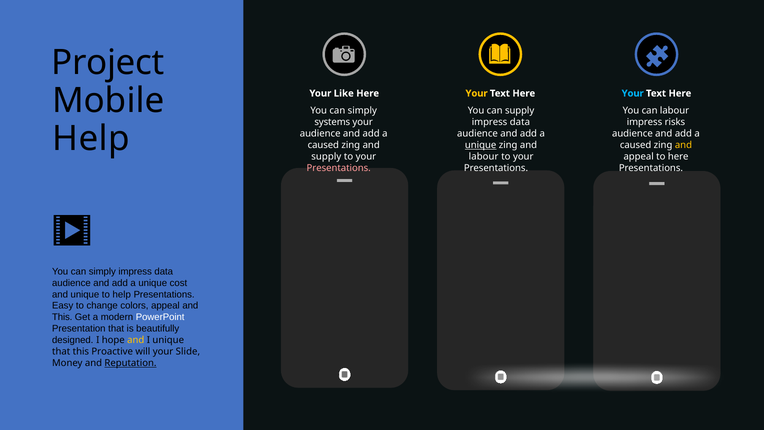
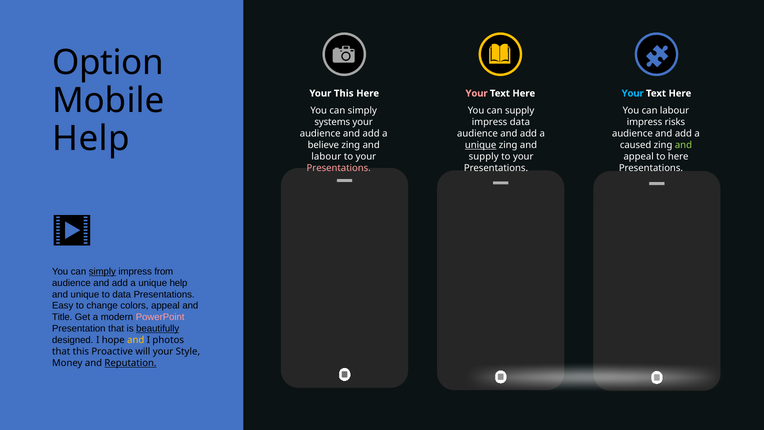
Project: Project -> Option (108, 63)
Your Like: Like -> This (344, 93)
Your colour: yellow -> pink (477, 93)
caused: caused -> believe (323, 145)
and colour: yellow -> light green (683, 145)
supply: supply -> labour (326, 157)
labour: labour -> supply (484, 157)
simply underline: none -> present (102, 271)
data: data -> from (164, 271)
unique cost: cost -> help (179, 283)
to help: help -> data (122, 294)
This: This -> Title (62, 317)
PowerPoint colour: white -> pink (160, 317)
beautifully underline: none -> present (158, 329)
I unique: unique -> photos (168, 340)
Slide: Slide -> Style (188, 351)
